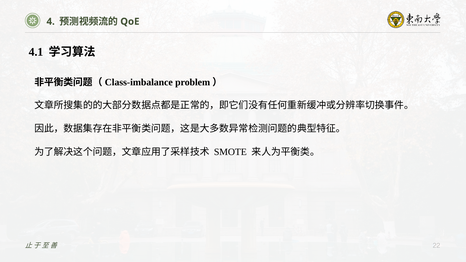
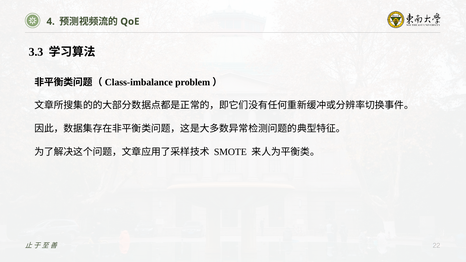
4.1: 4.1 -> 3.3 (36, 52)
